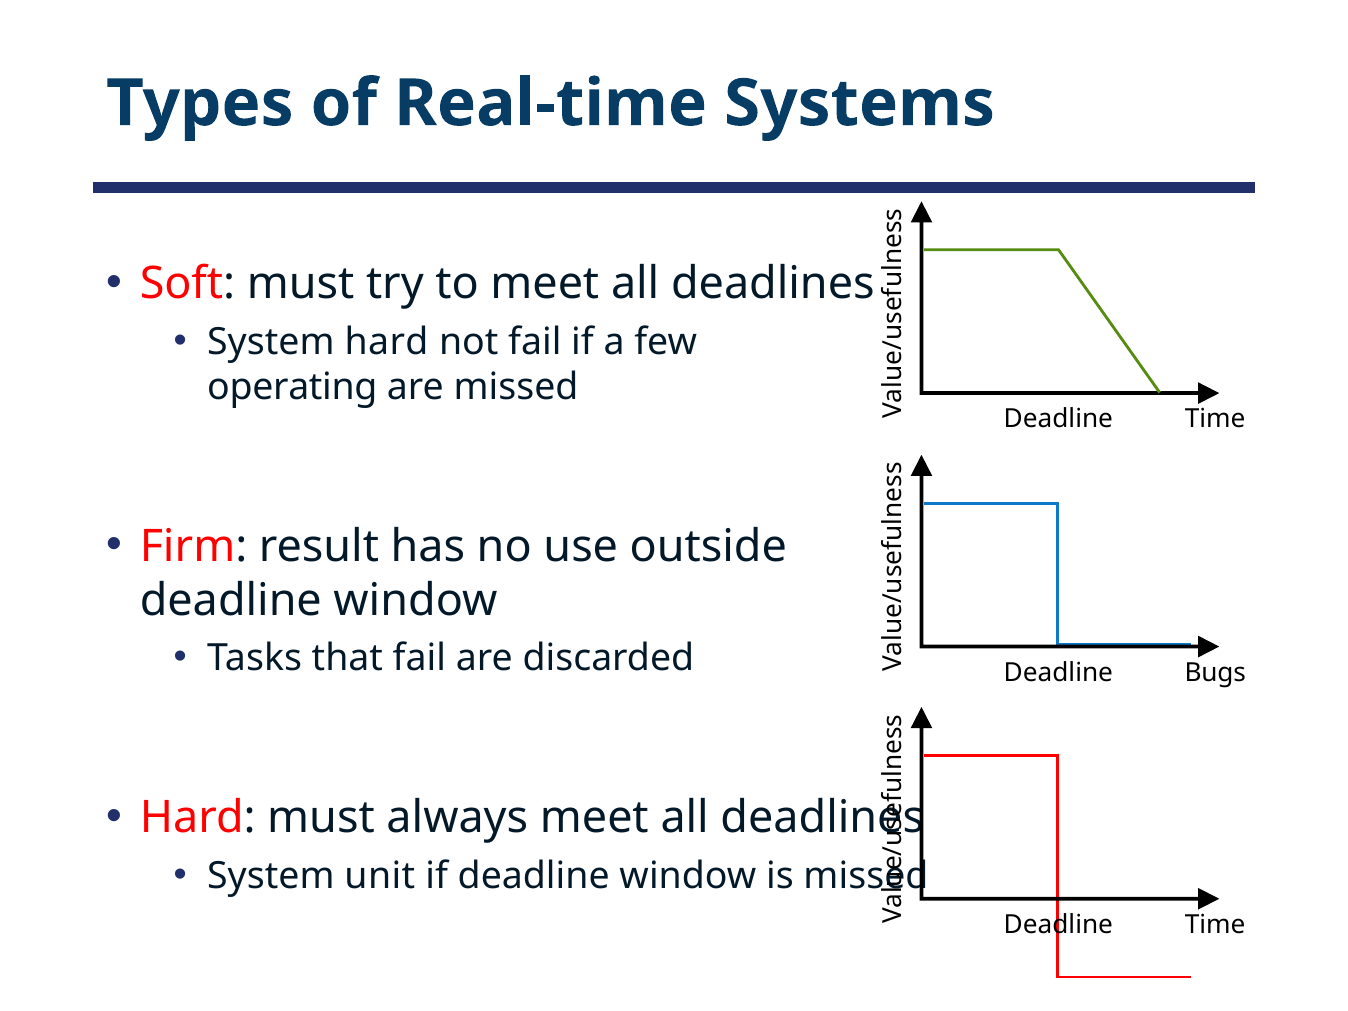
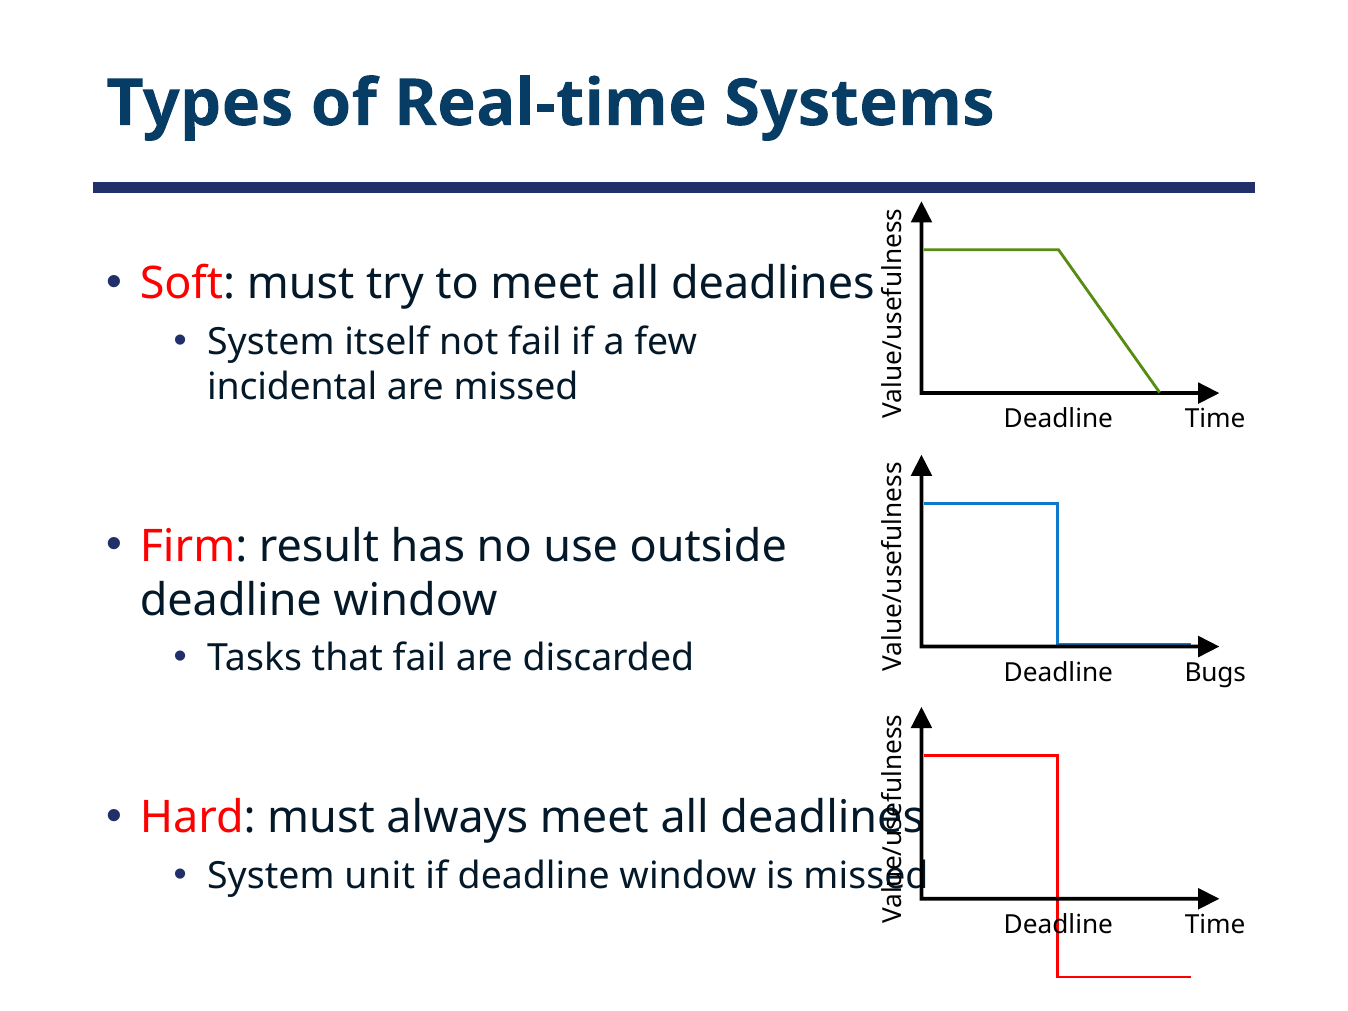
System hard: hard -> itself (387, 342)
operating: operating -> incidental (292, 387)
